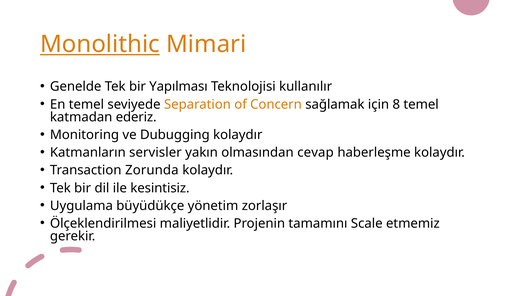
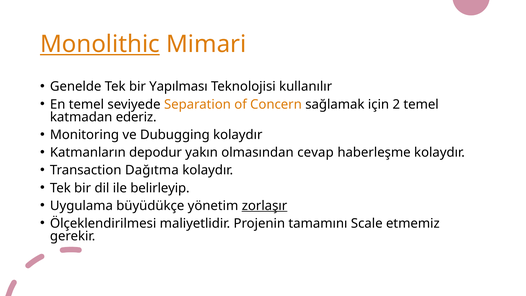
8: 8 -> 2 (396, 104)
servisler: servisler -> depodur (156, 153)
Zorunda: Zorunda -> Dağıtma (152, 170)
kesintisiz: kesintisiz -> belirleyip (160, 188)
zorlaşır underline: none -> present (265, 206)
